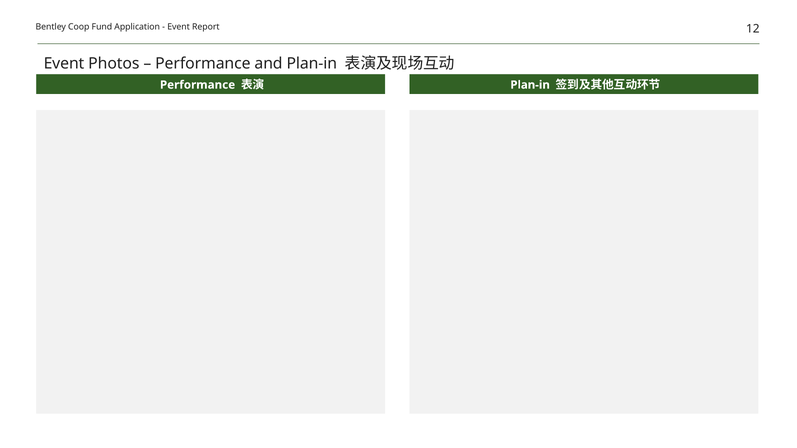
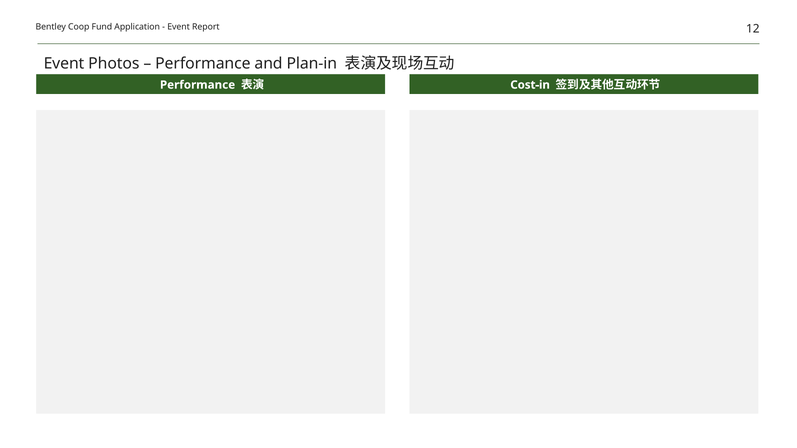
Plan-in: Plan-in -> Cost-in (530, 85)
